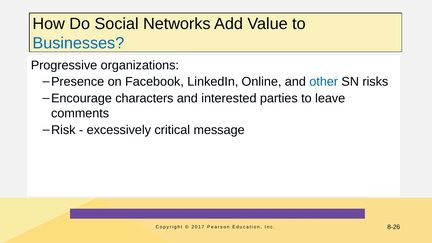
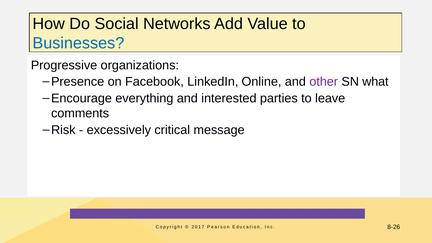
other colour: blue -> purple (324, 82)
risks: risks -> what (375, 82)
characters: characters -> everything (144, 98)
